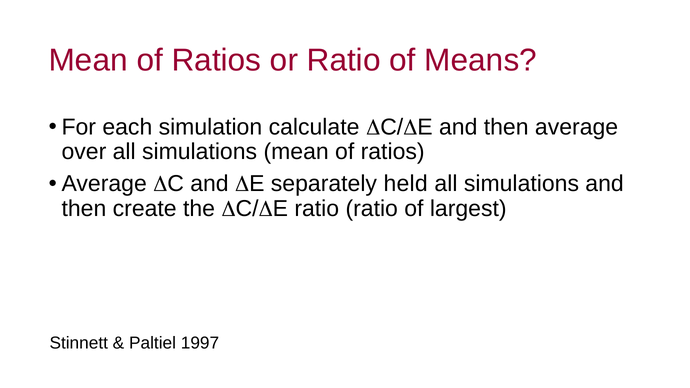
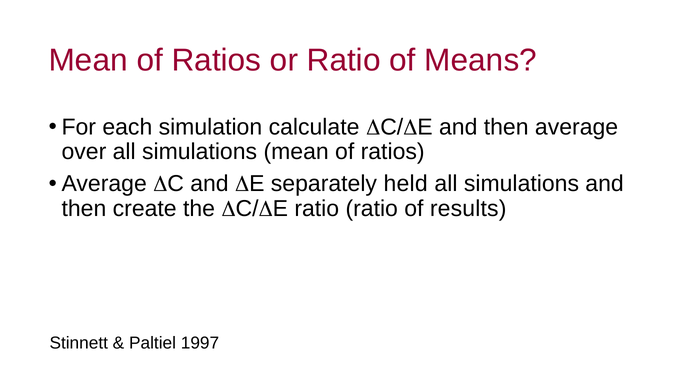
largest: largest -> results (468, 209)
